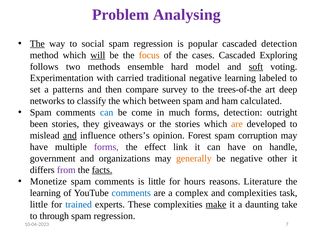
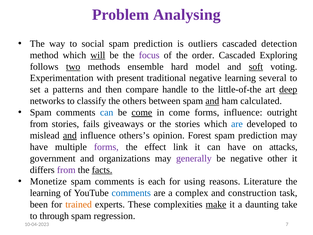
The underline: present -> none (37, 44)
regression: regression -> prediction (153, 44)
popular: popular -> outliers (203, 44)
focus colour: orange -> purple (149, 55)
cases: cases -> order (203, 55)
two underline: none -> present (73, 67)
carried: carried -> present (130, 78)
labeled: labeled -> several (273, 78)
survey: survey -> handle (175, 89)
trees-of-the: trees-of-the -> little-of-the (240, 89)
deep underline: none -> present (288, 89)
the which: which -> others (134, 101)
and underline: none -> present (212, 101)
come underline: none -> present (142, 112)
in much: much -> come (179, 112)
forms detection: detection -> influence (243, 112)
been: been -> from (39, 124)
they: they -> fails (91, 124)
are colour: orange -> blue (237, 124)
corruption: corruption -> prediction (258, 135)
handle: handle -> attacks (283, 147)
generally colour: orange -> purple (194, 158)
is little: little -> each (157, 181)
hours: hours -> using (195, 181)
and complexities: complexities -> construction (252, 193)
little: little -> been (39, 204)
trained colour: blue -> orange (79, 204)
